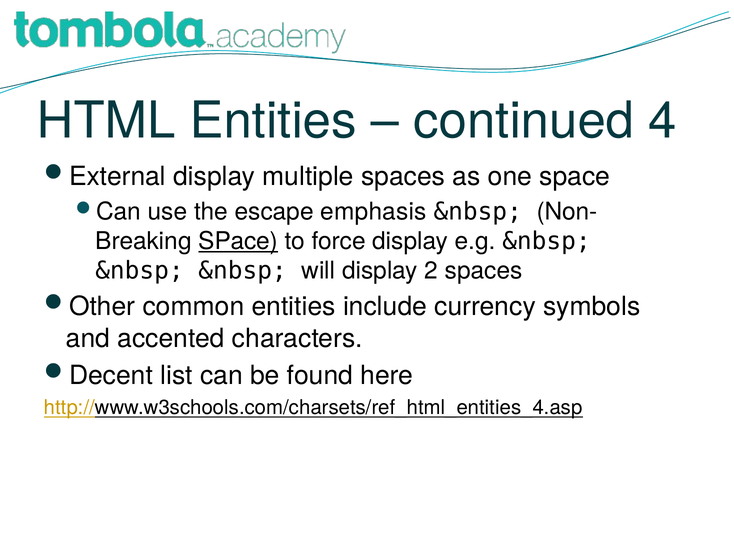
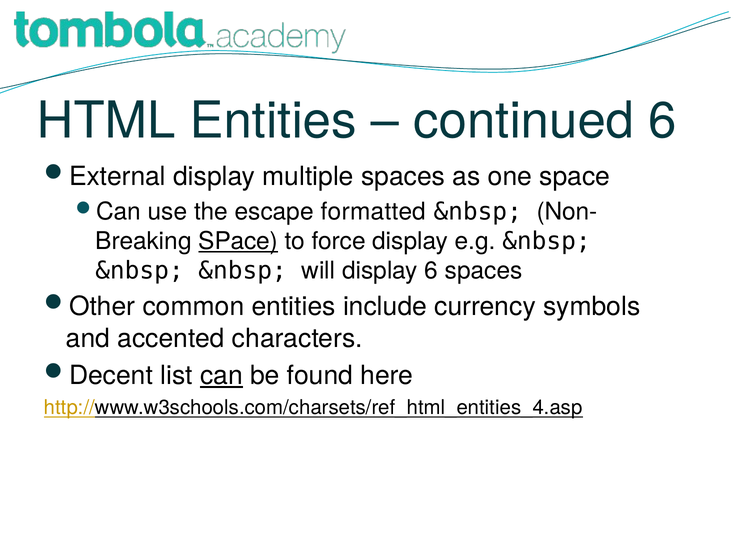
continued 4: 4 -> 6 (663, 121)
emphasis: emphasis -> formatted (373, 212)
display 2: 2 -> 6 (431, 271)
can underline: none -> present (221, 376)
